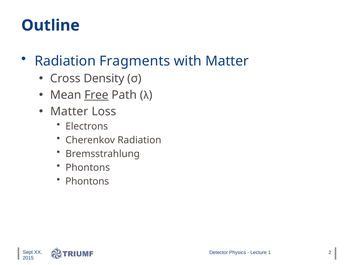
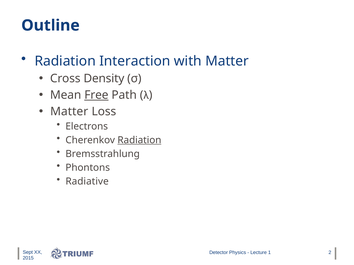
Fragments: Fragments -> Interaction (135, 61)
Radiation underline: none -> present (139, 140)
Phontons: Phontons -> Radiative (87, 182)
